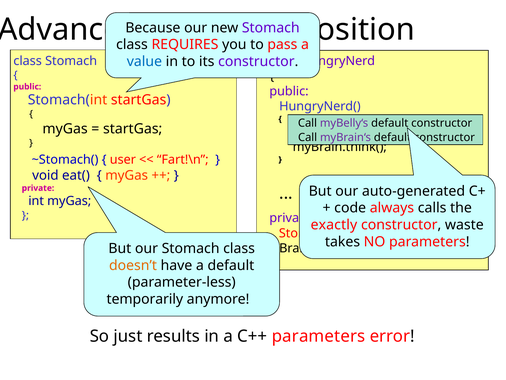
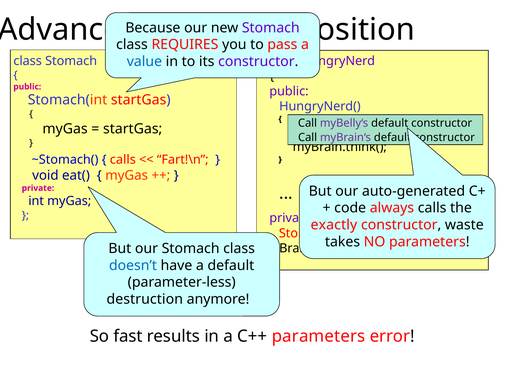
user: user -> calls (123, 159)
doesn’t colour: orange -> blue (133, 265)
temporarily: temporarily -> destruction (145, 299)
just: just -> fast (128, 336)
